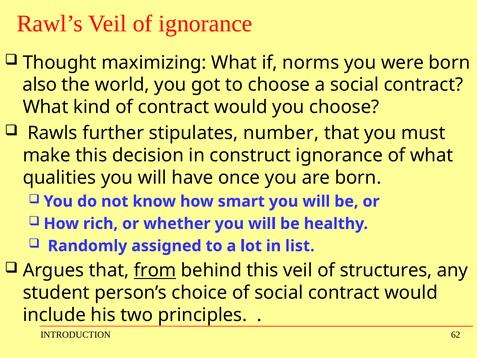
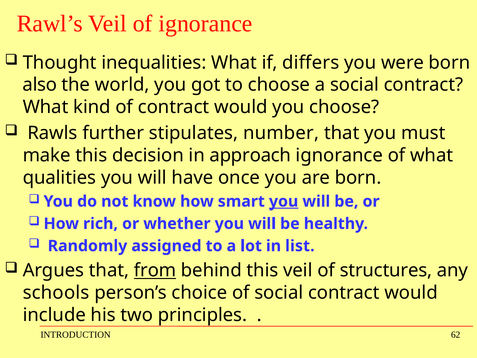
maximizing: maximizing -> inequalities (154, 63)
norms: norms -> differs (311, 63)
construct: construct -> approach (250, 155)
you underline: none -> present (284, 201)
student: student -> schools (56, 293)
